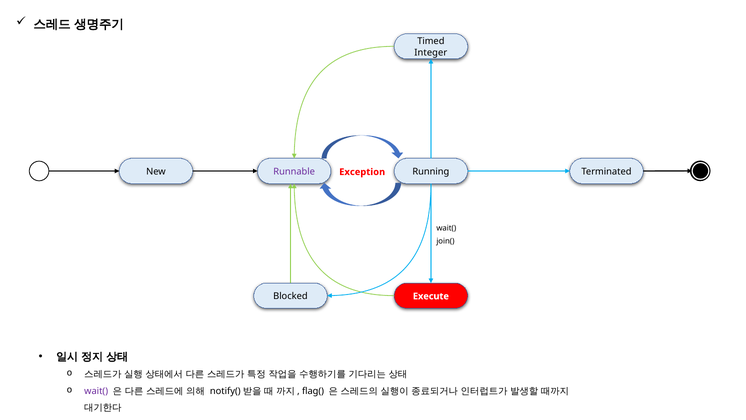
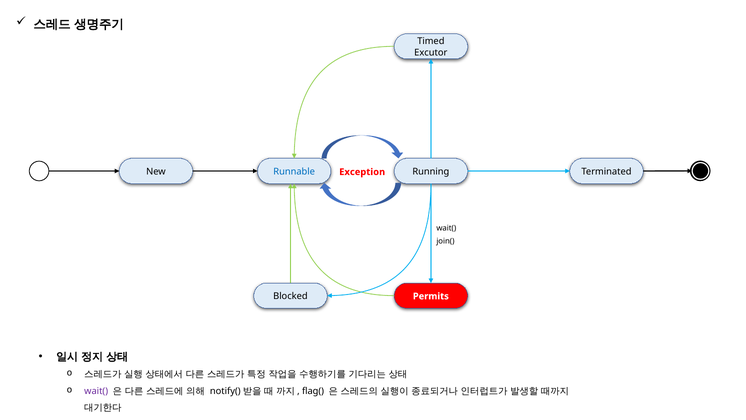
Integer: Integer -> Excutor (431, 52)
Runnable colour: purple -> blue (294, 171)
Execute: Execute -> Permits (431, 296)
